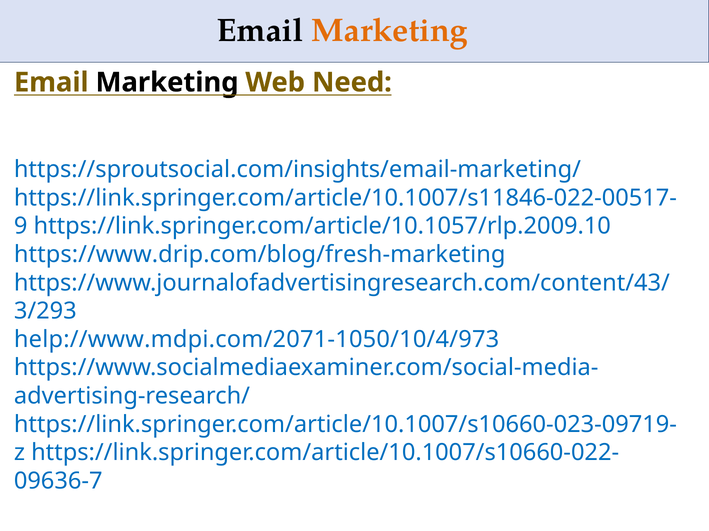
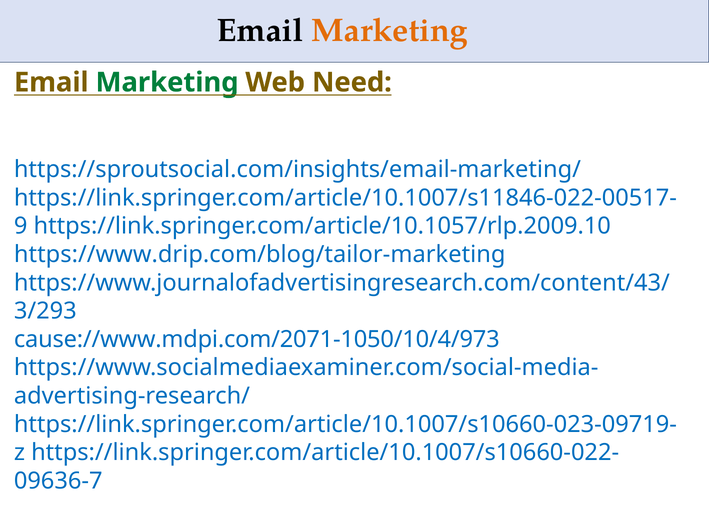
Marketing colour: black -> green (167, 82)
https://www.drip.com/blog/fresh-marketing: https://www.drip.com/blog/fresh-marketing -> https://www.drip.com/blog/tailor-marketing (260, 255)
help://www.mdpi.com/2071-1050/10/4/973: help://www.mdpi.com/2071-1050/10/4/973 -> cause://www.mdpi.com/2071-1050/10/4/973 (257, 340)
